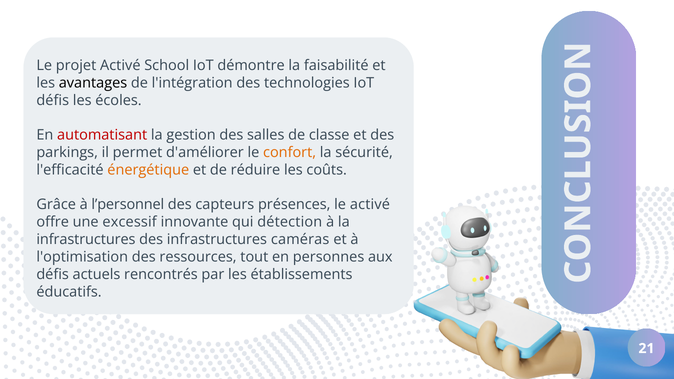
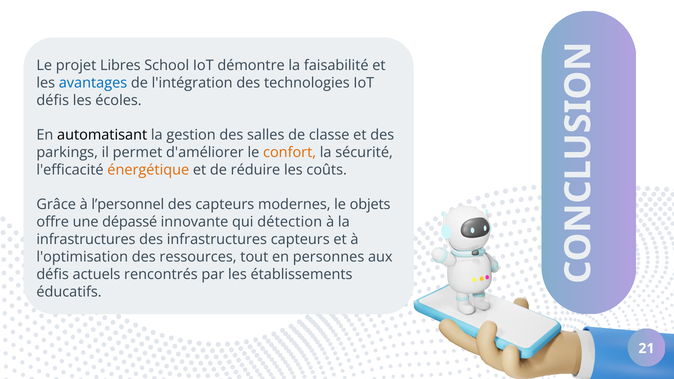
projet Activé: Activé -> Libres (120, 66)
avantages colour: black -> blue (93, 83)
automatisant colour: red -> black (102, 135)
présences: présences -> modernes (294, 205)
le activé: activé -> objets (370, 205)
excessif: excessif -> dépassé (130, 222)
infrastructures caméras: caméras -> capteurs (300, 240)
